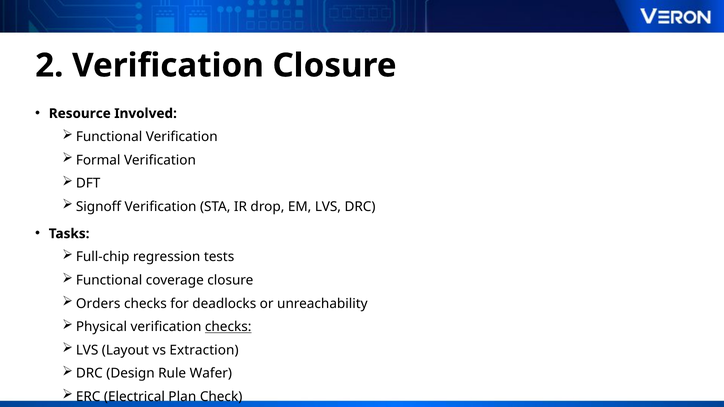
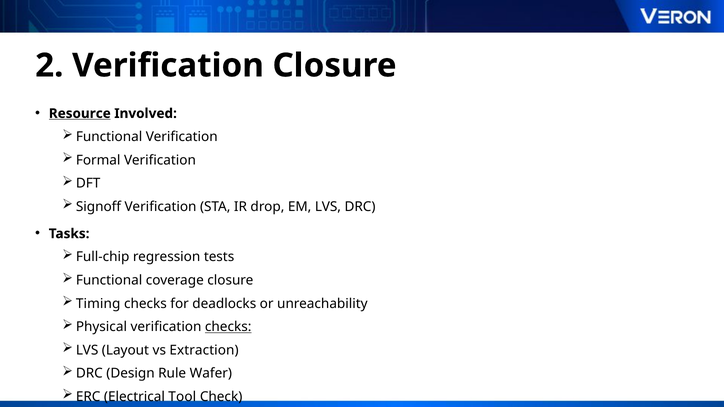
Resource underline: none -> present (80, 114)
Orders: Orders -> Timing (98, 304)
Plan: Plan -> Tool (182, 397)
